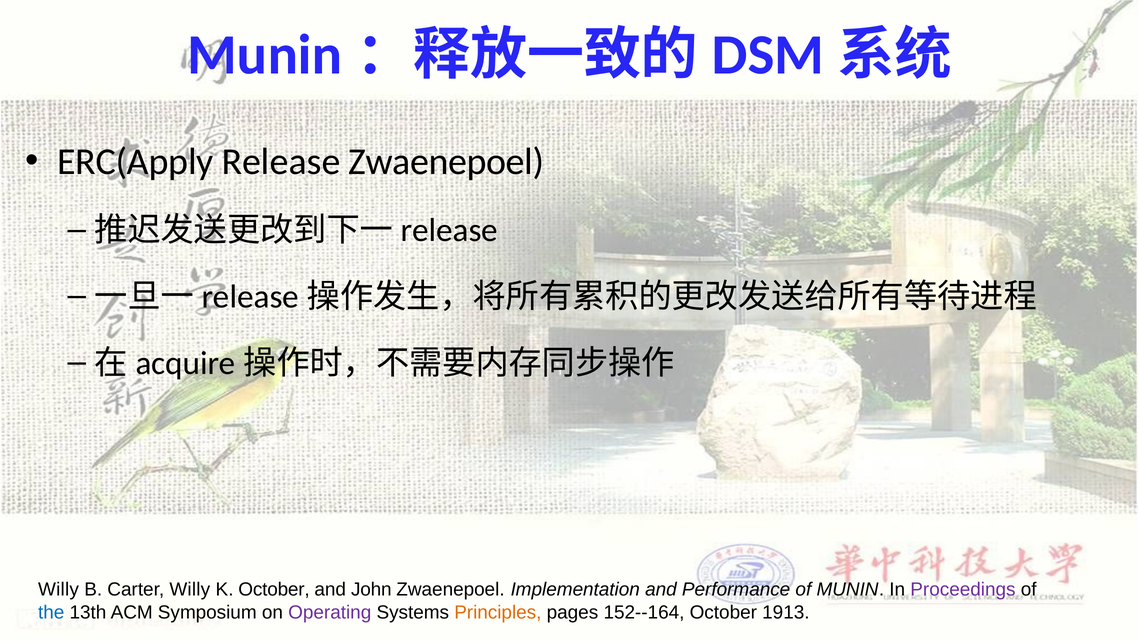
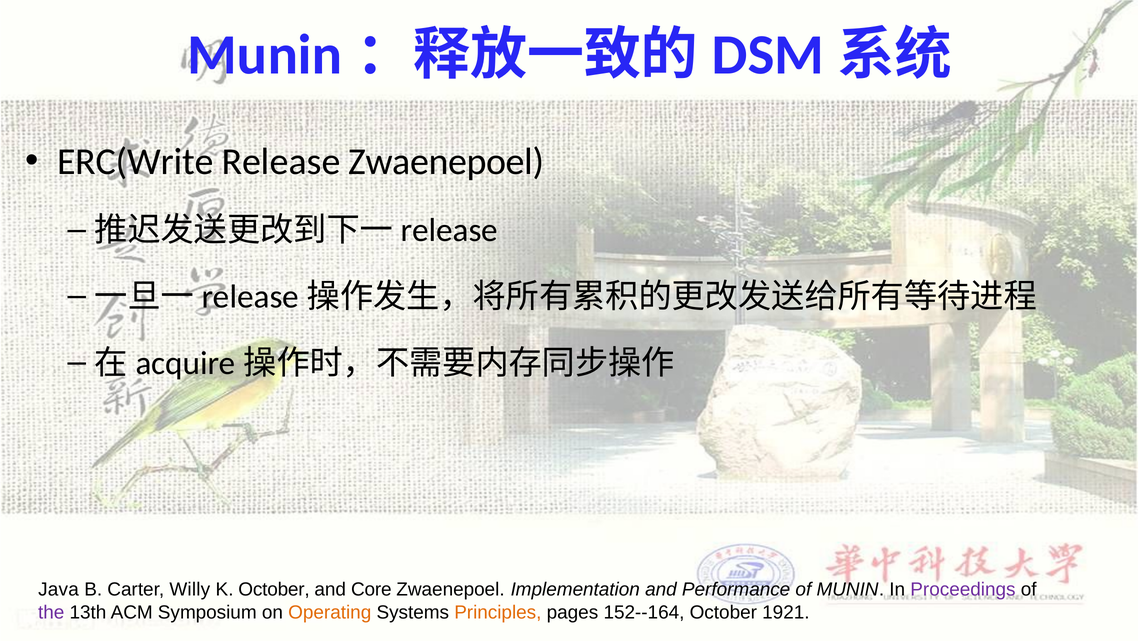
ERC(Apply: ERC(Apply -> ERC(Write (135, 161)
Willy: Willy -> Java (59, 589)
John: John -> Core (371, 589)
the colour: blue -> purple (51, 612)
Operating colour: purple -> orange (330, 612)
1913: 1913 -> 1921 (786, 612)
